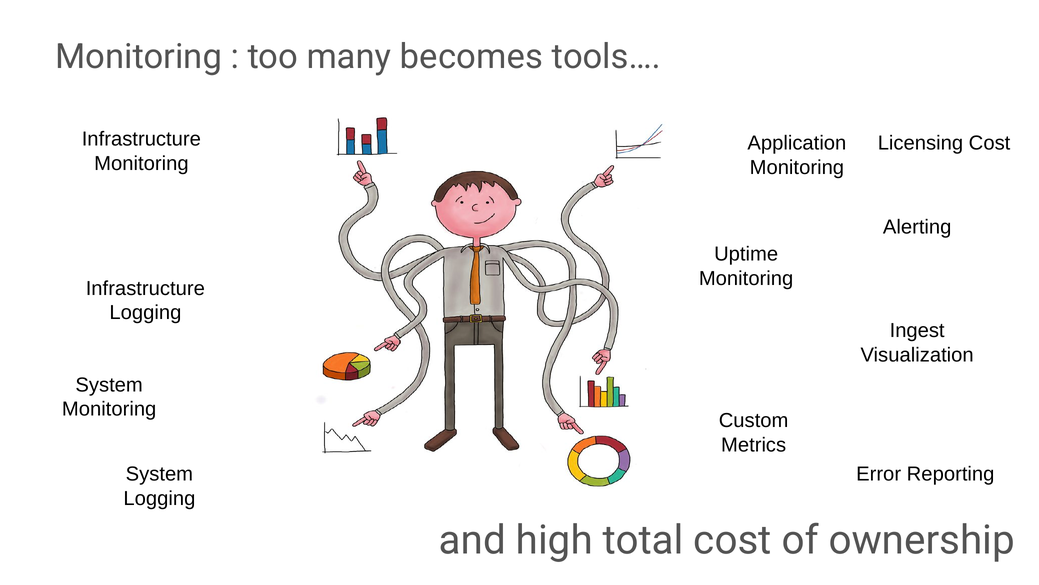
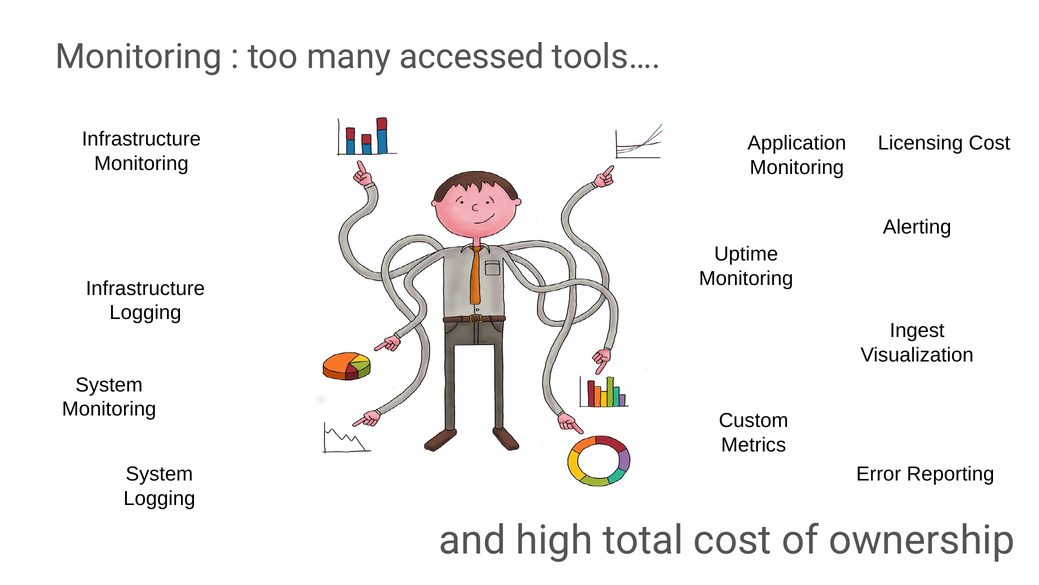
becomes: becomes -> accessed (472, 57)
